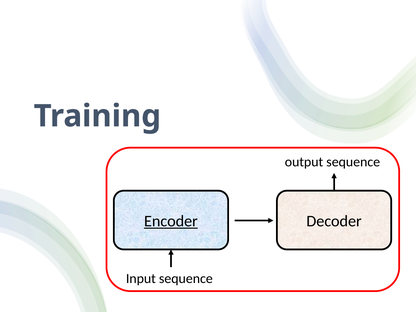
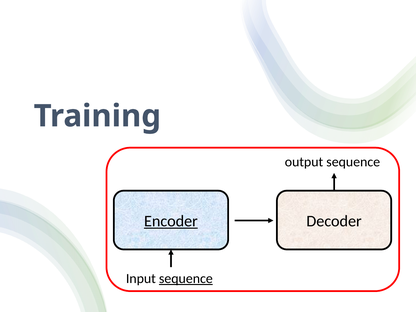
sequence underline: none -> present (186, 278)
